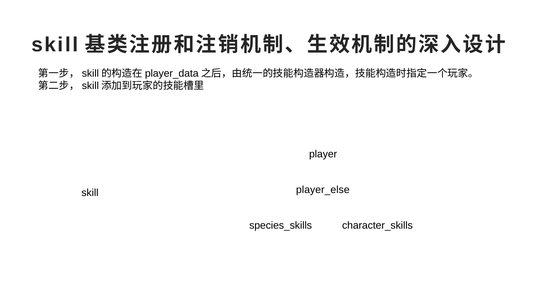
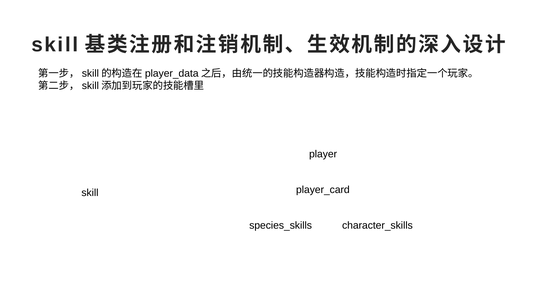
player_else: player_else -> player_card (323, 190)
